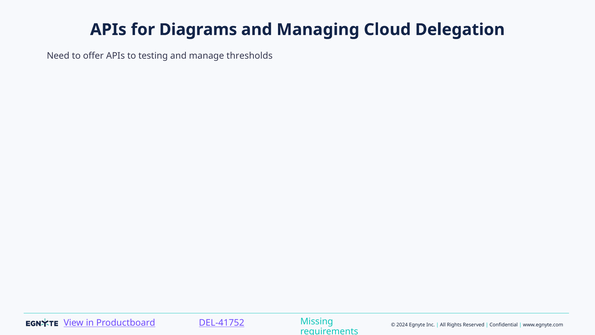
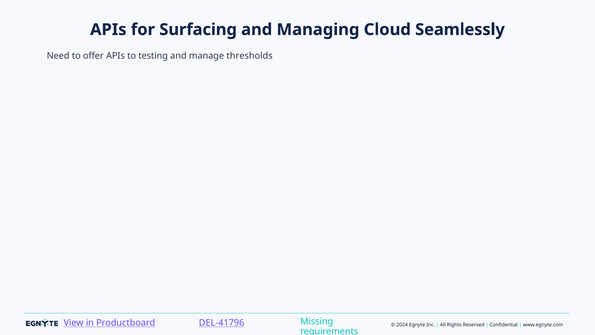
Diagrams: Diagrams -> Surfacing (198, 30)
Delegation: Delegation -> Seamlessly (460, 30)
DEL-41752: DEL-41752 -> DEL-41796 (222, 322)
